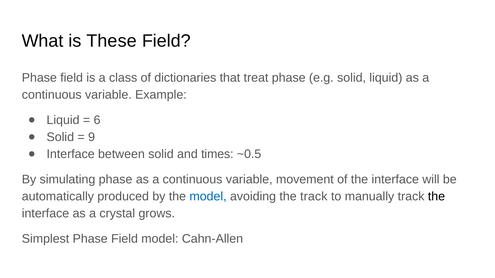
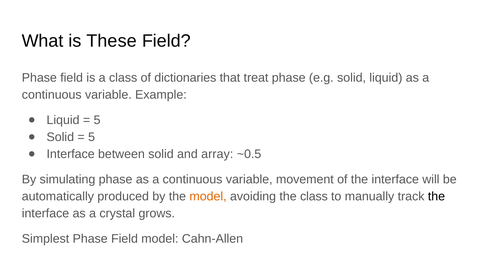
6: 6 -> 5 (97, 120)
9: 9 -> 5 (92, 137)
times: times -> array (217, 154)
model colour: blue -> orange (208, 197)
the track: track -> class (314, 197)
